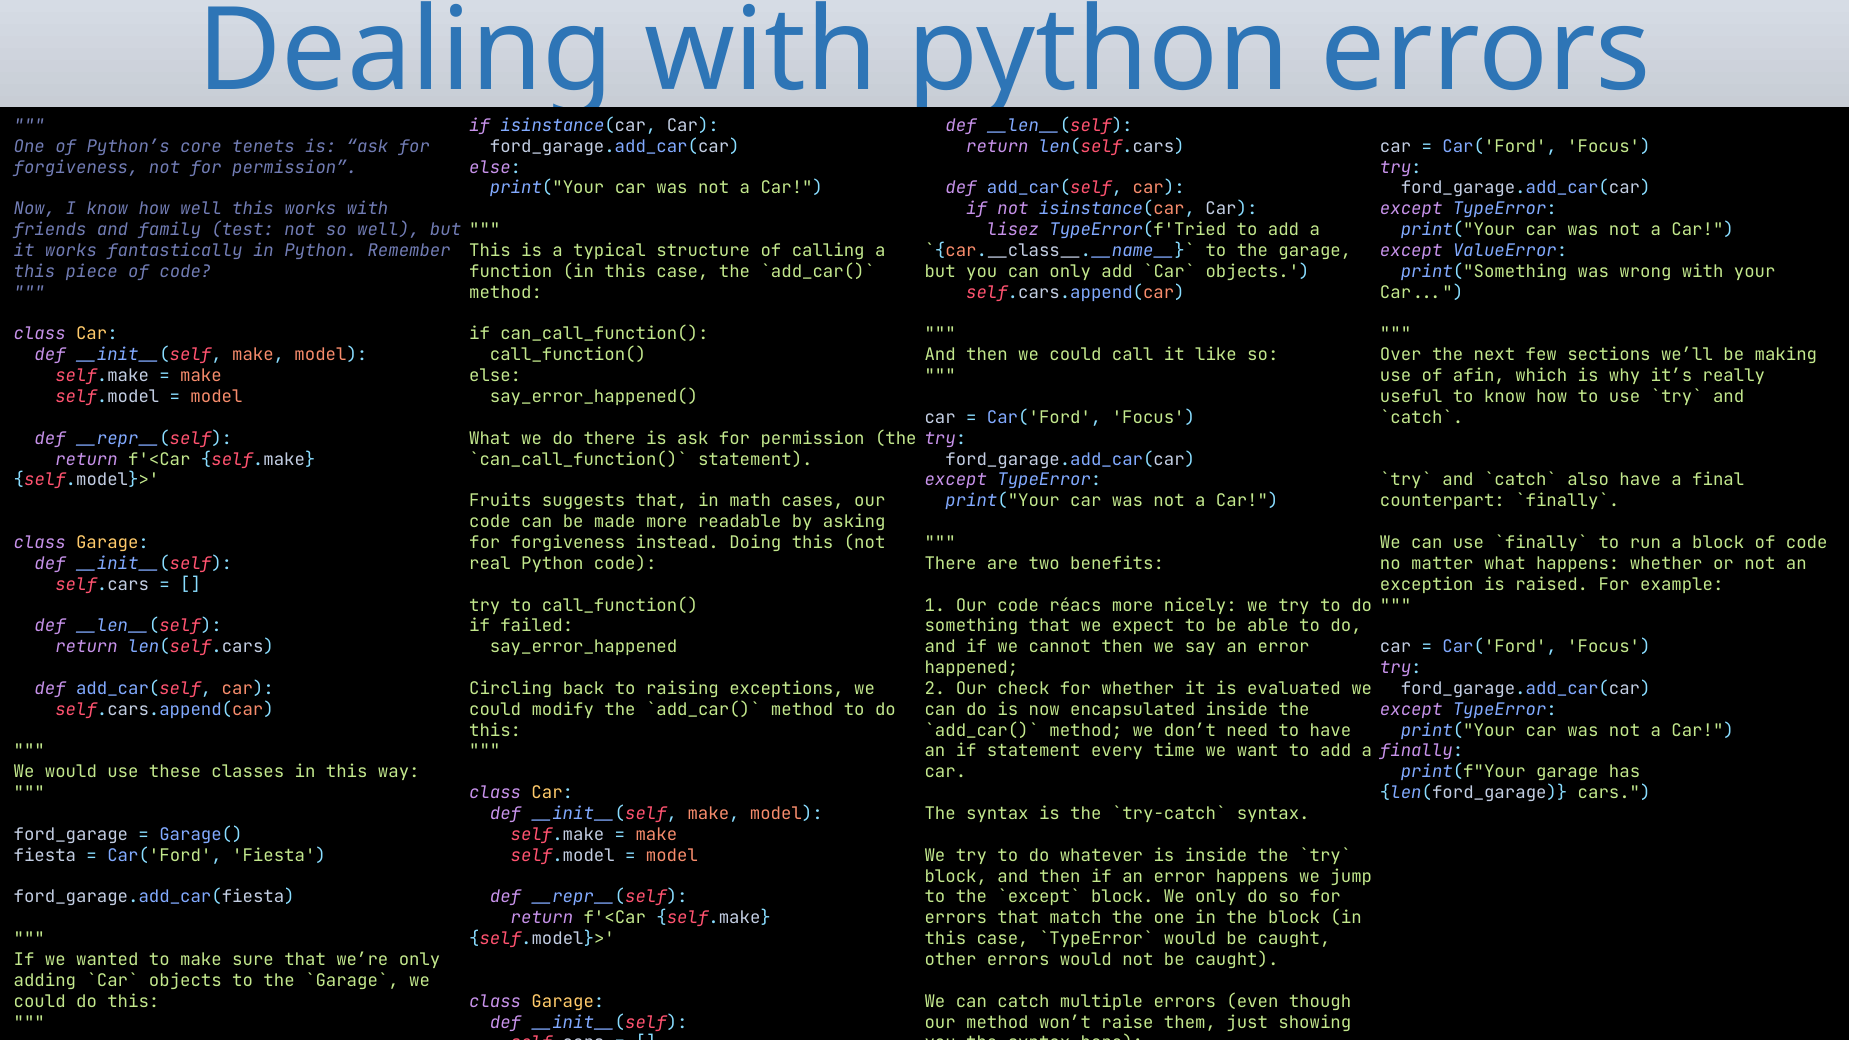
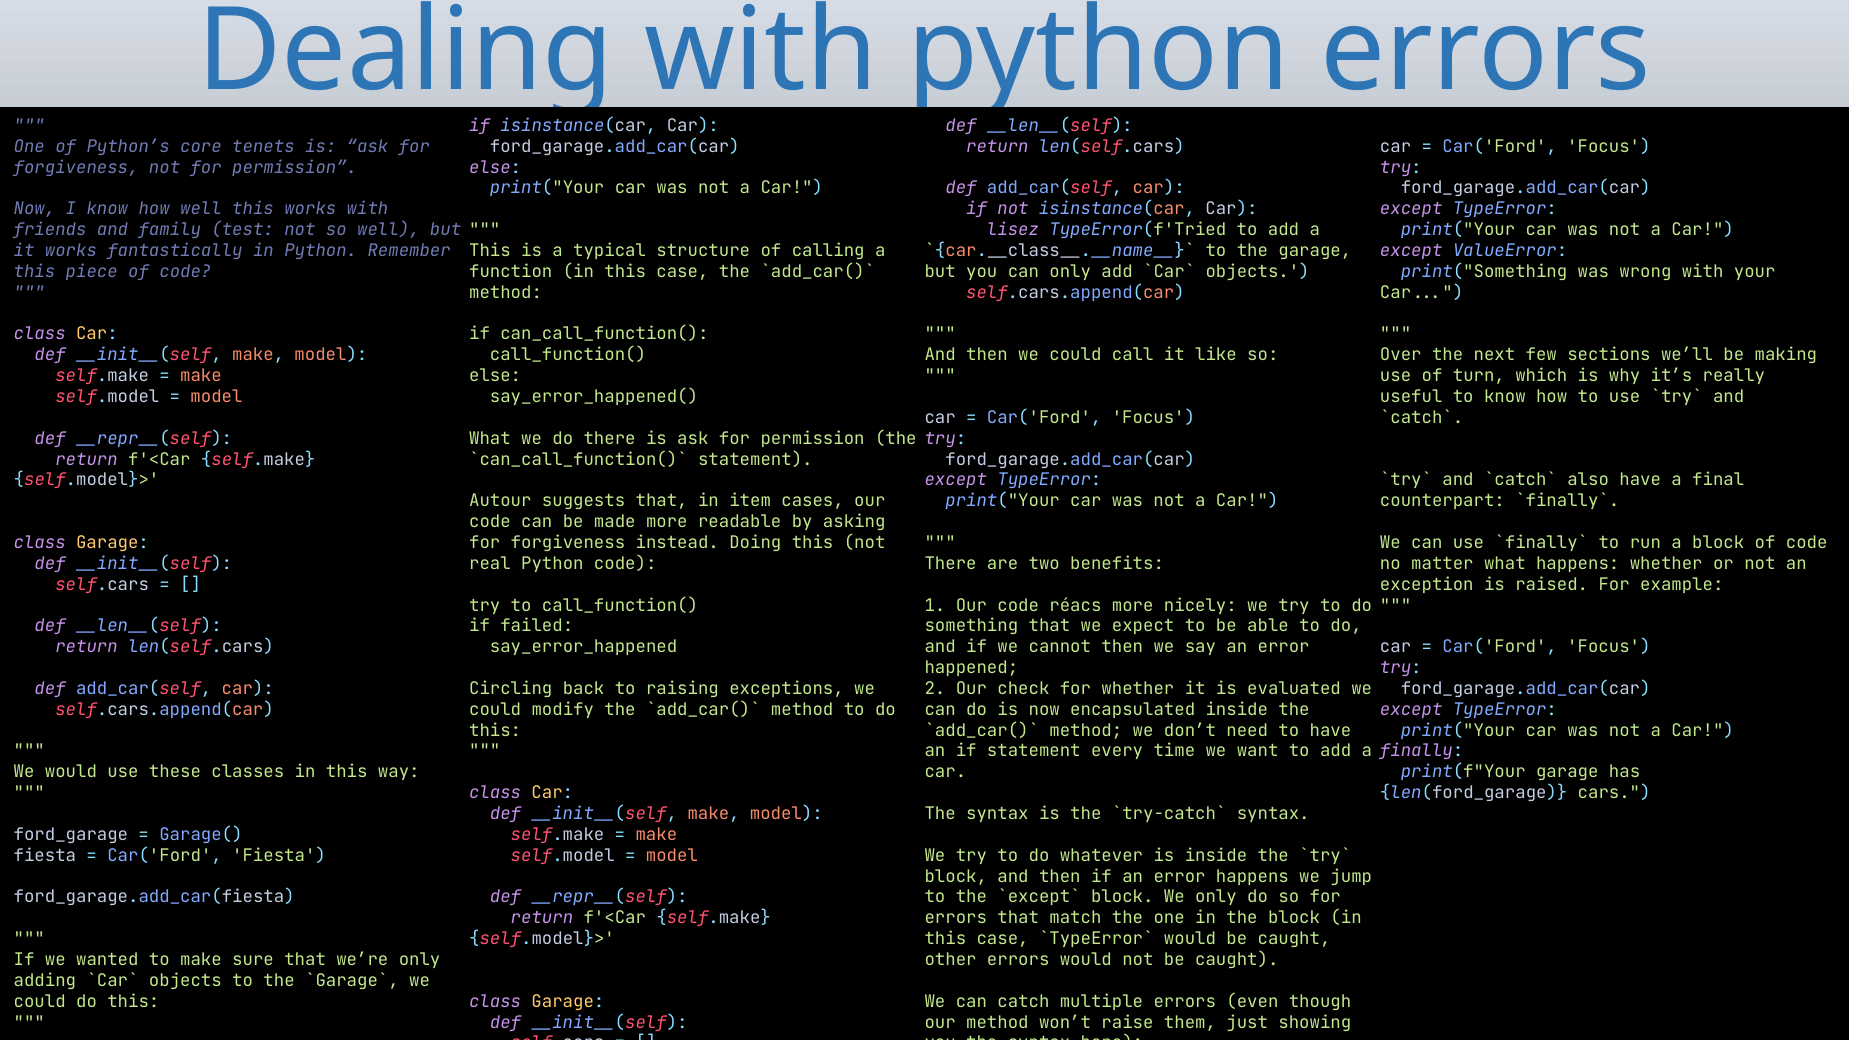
afin: afin -> turn (1479, 376)
Fruits: Fruits -> Autour (500, 501)
math: math -> item (750, 501)
